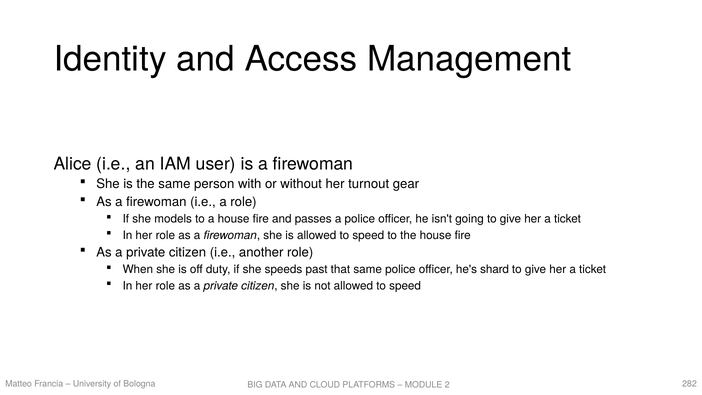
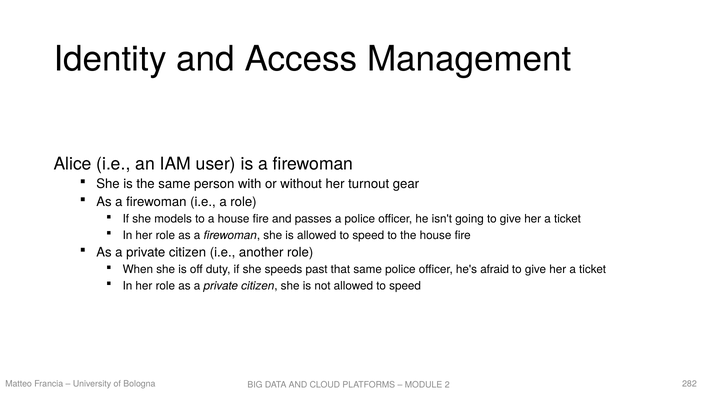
shard: shard -> afraid (495, 269)
